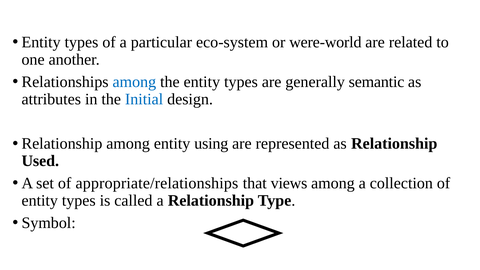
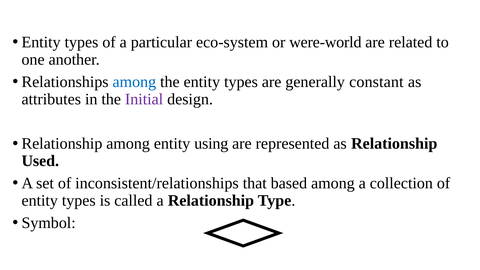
semantic: semantic -> constant (376, 82)
Initial colour: blue -> purple (144, 99)
appropriate/relationships: appropriate/relationships -> inconsistent/relationships (157, 183)
views: views -> based (289, 183)
